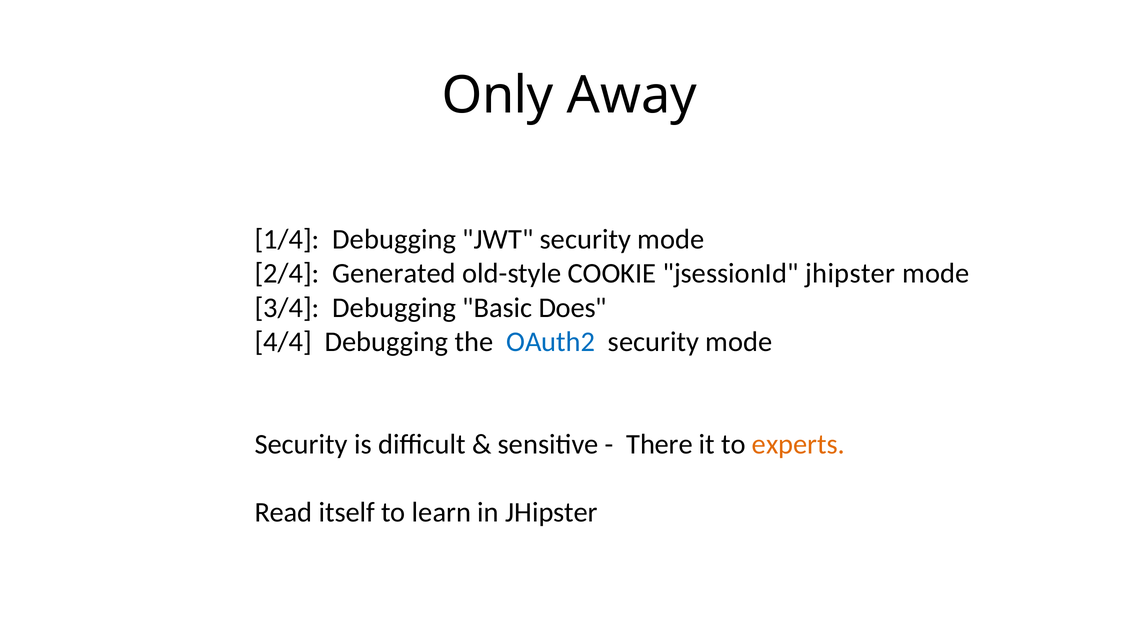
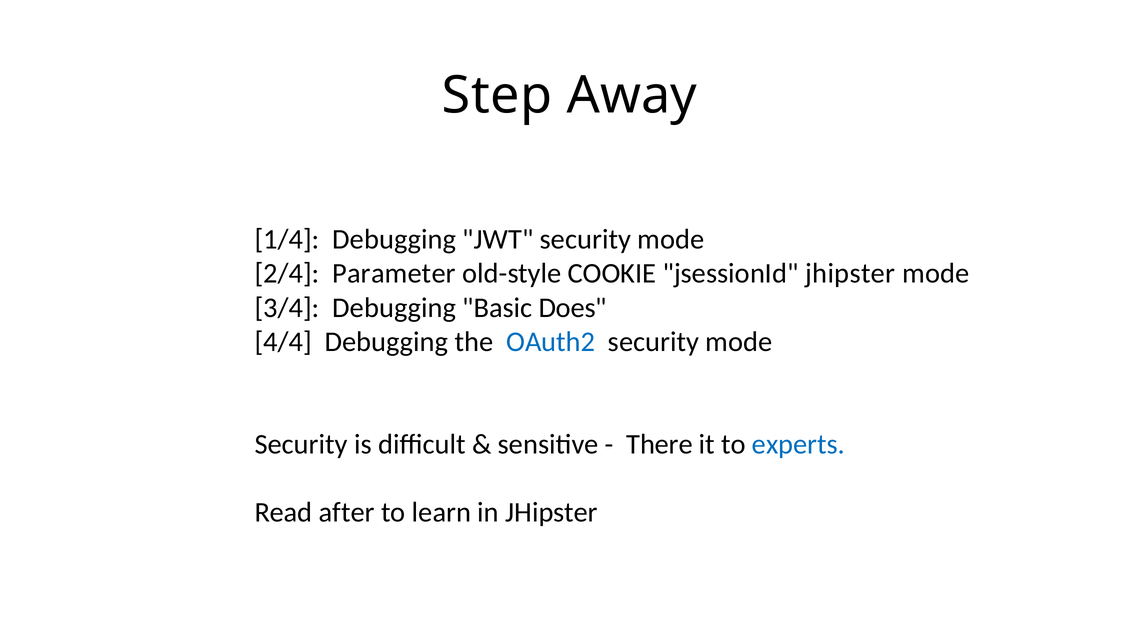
Only: Only -> Step (497, 96)
Generated: Generated -> Parameter (394, 274)
experts colour: orange -> blue (799, 445)
itself: itself -> after (347, 513)
